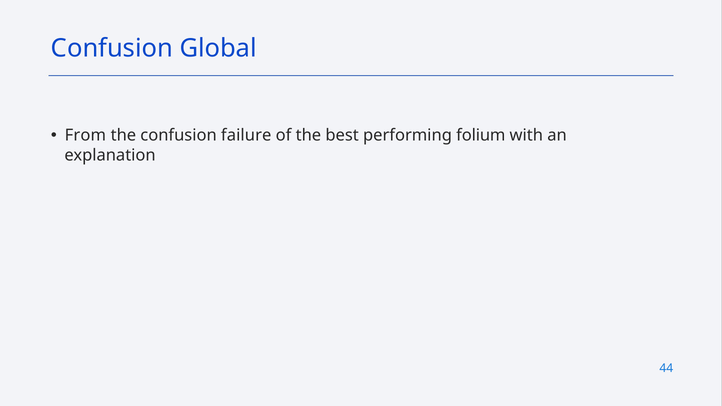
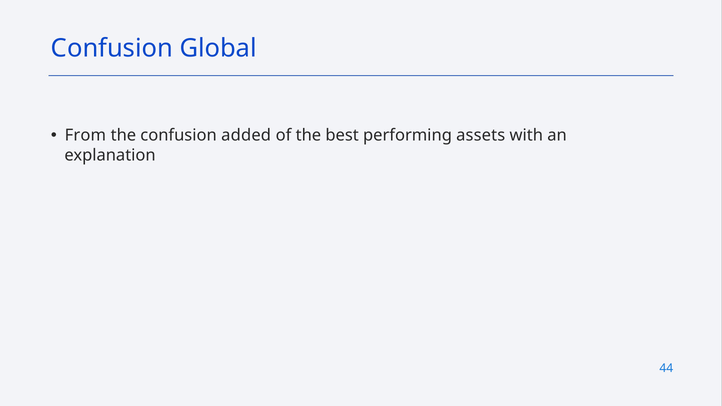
failure: failure -> added (246, 136)
folium: folium -> assets (481, 136)
